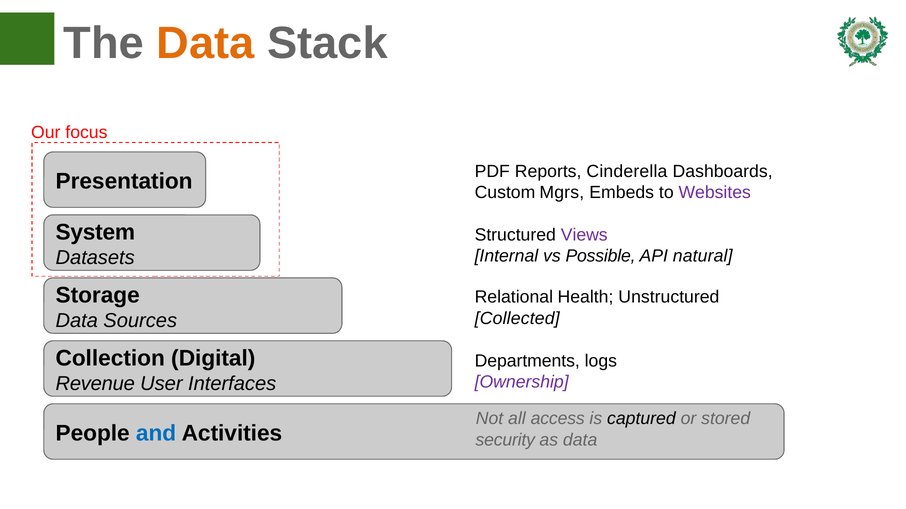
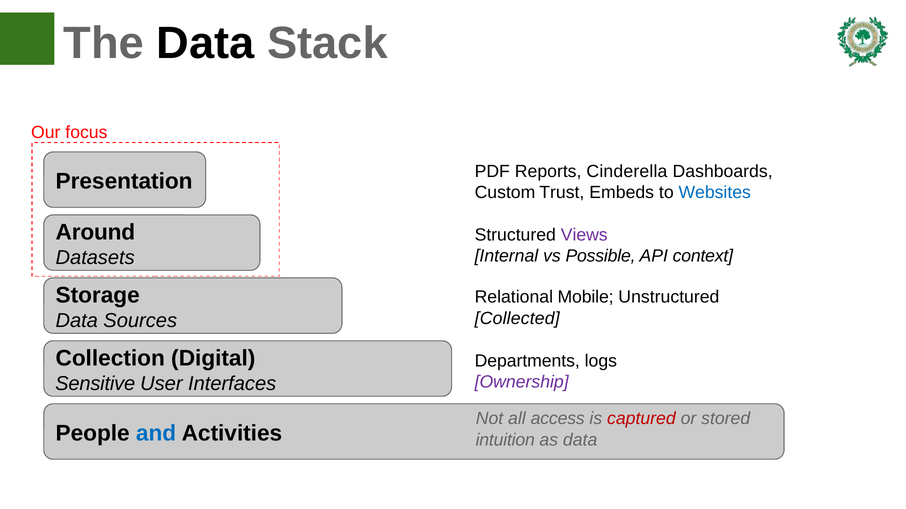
Data colour: orange -> black (205, 43)
Mgrs: Mgrs -> Trust (562, 193)
Websites colour: purple -> blue (715, 193)
System: System -> Around (95, 232)
natural: natural -> context (703, 256)
Health: Health -> Mobile (586, 298)
Revenue: Revenue -> Sensitive (95, 384)
captured colour: black -> red (641, 419)
security: security -> intuition (505, 440)
